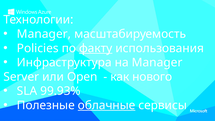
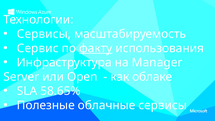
Manager: Manager -> Сервисы (44, 34)
Policies: Policies -> Сервис (38, 48)
нового: нового -> облаке (152, 77)
99.93%: 99.93% -> 58.65% (60, 91)
облачные underline: present -> none (107, 105)
